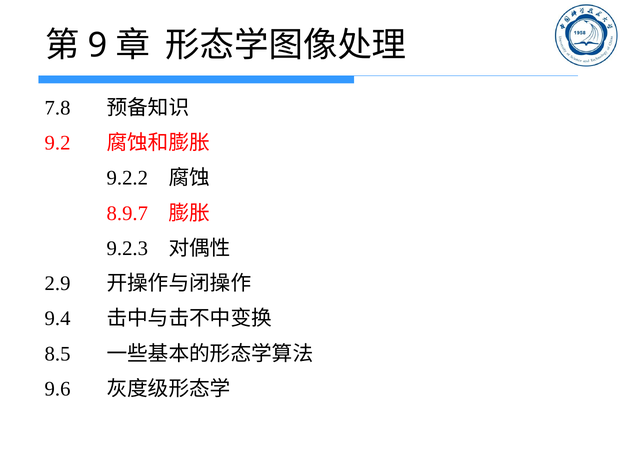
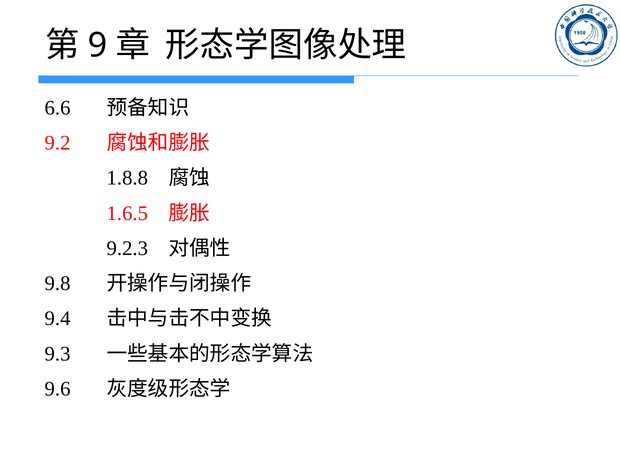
7.8: 7.8 -> 6.6 (58, 108)
9.2.2: 9.2.2 -> 1.8.8 (127, 178)
8.9.7: 8.9.7 -> 1.6.5 (127, 213)
2.9: 2.9 -> 9.8 (58, 284)
8.5: 8.5 -> 9.3 (58, 354)
